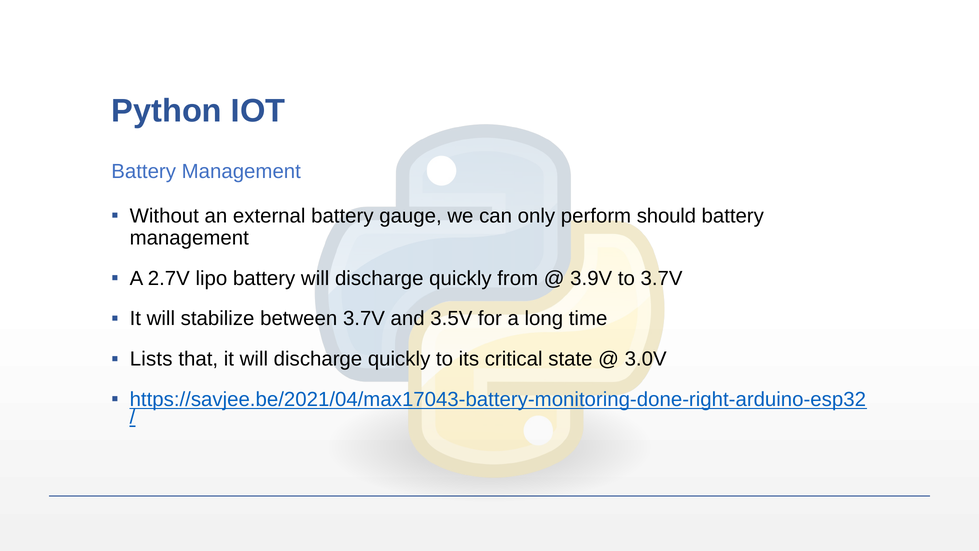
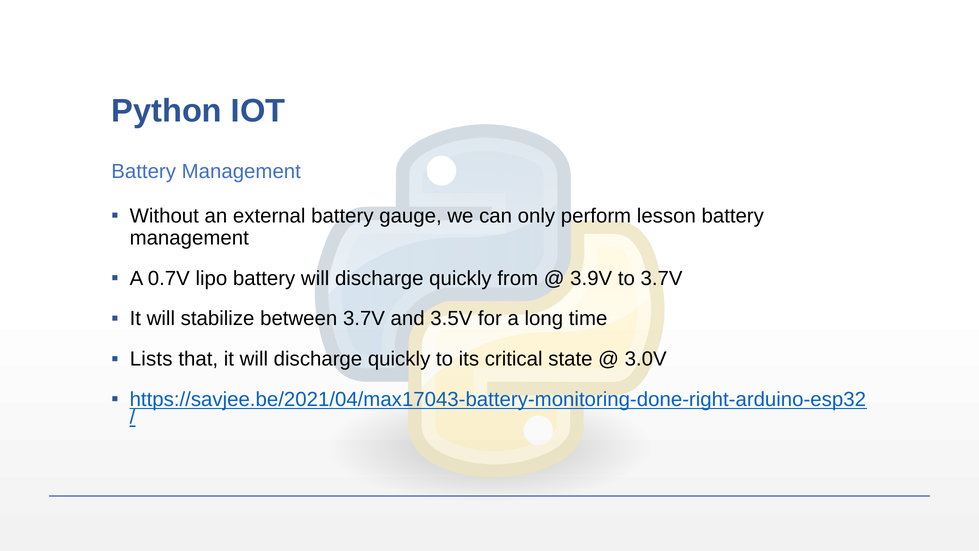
should: should -> lesson (666, 216)
2.7V: 2.7V -> 0.7V (169, 278)
